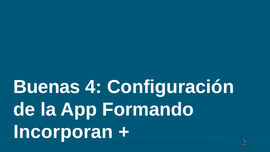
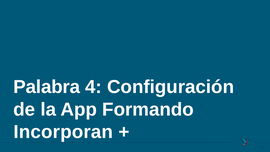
Buenas: Buenas -> Palabra (47, 87)
